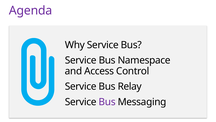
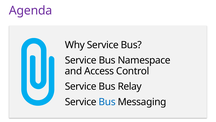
Bus colour: purple -> blue (107, 102)
